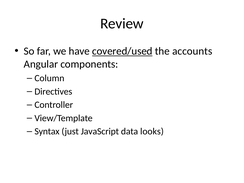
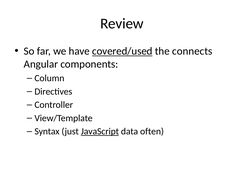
accounts: accounts -> connects (192, 51)
JavaScript underline: none -> present (100, 131)
looks: looks -> often (152, 131)
